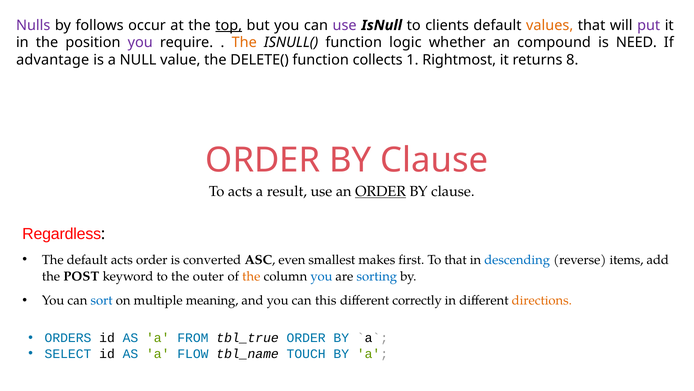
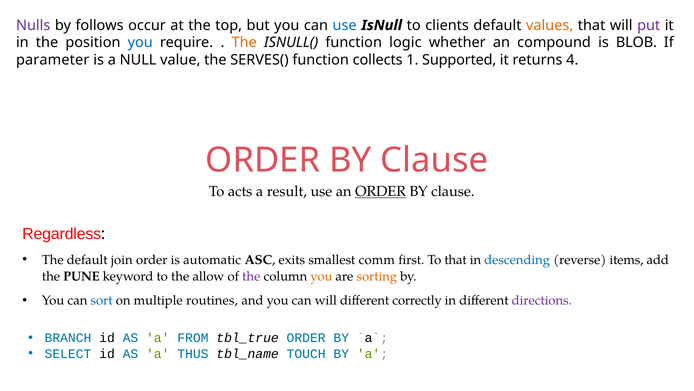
top underline: present -> none (229, 25)
use colour: purple -> blue (345, 25)
you colour: purple -> blue (140, 43)
NEED: NEED -> BLOB (636, 43)
advantage: advantage -> parameter (53, 60)
DELETE(: DELETE( -> SERVES( (259, 60)
Rightmost: Rightmost -> Supported (459, 60)
8: 8 -> 4 (572, 60)
default acts: acts -> join (122, 259)
converted: converted -> automatic (212, 259)
even: even -> exits (292, 259)
makes: makes -> comm (377, 259)
POST: POST -> PUNE (81, 276)
outer: outer -> allow (208, 276)
the colour: orange -> purple (251, 276)
you colour: blue -> orange (321, 276)
sorting colour: blue -> orange (377, 276)
meaning: meaning -> routines (212, 300)
can this: this -> will (326, 300)
directions colour: orange -> purple (542, 300)
ORDERS: ORDERS -> BRANCH (68, 338)
FLOW: FLOW -> THUS (193, 353)
